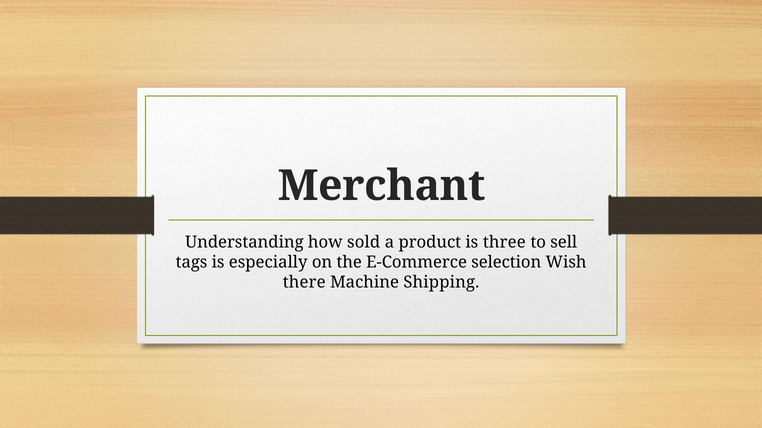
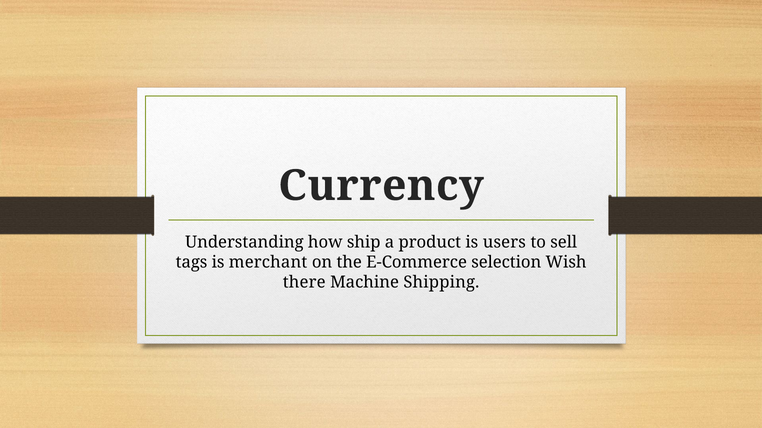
Merchant: Merchant -> Currency (381, 186)
sold: sold -> ship (364, 243)
three: three -> users (504, 243)
especially: especially -> merchant (268, 263)
